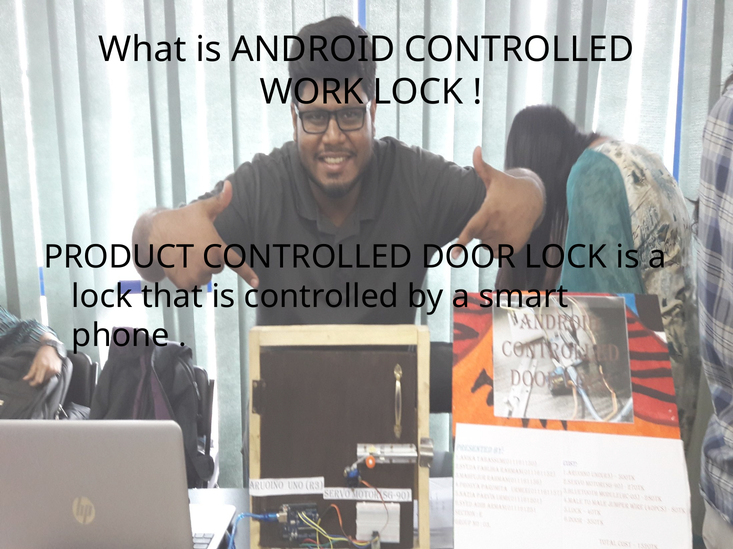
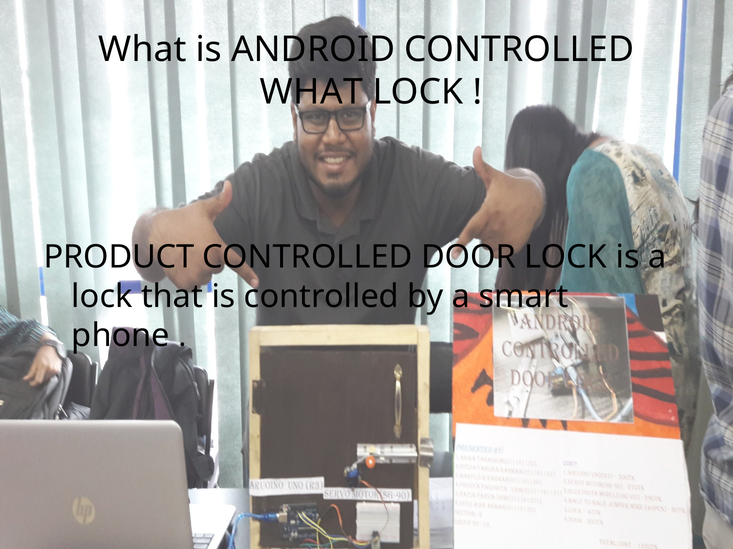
WORK: WORK -> WHAT (312, 92)
